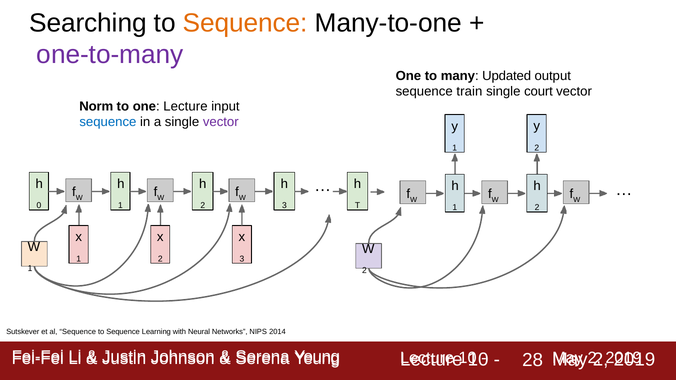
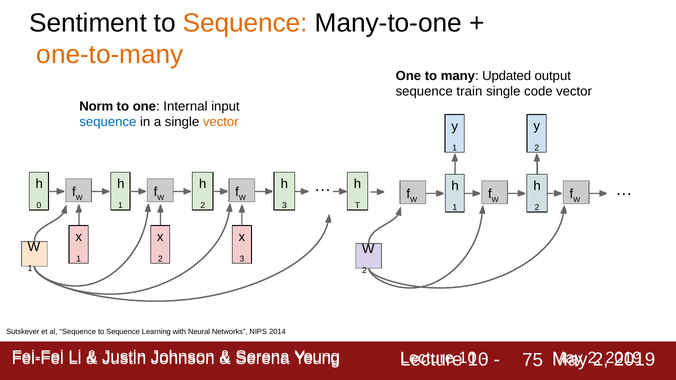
Searching: Searching -> Sentiment (88, 23)
one-to-many colour: purple -> orange (110, 55)
court: court -> code (538, 91)
one Lecture: Lecture -> Internal (185, 107)
vector colour: purple -> orange (221, 122)
28: 28 -> 75 (533, 360)
